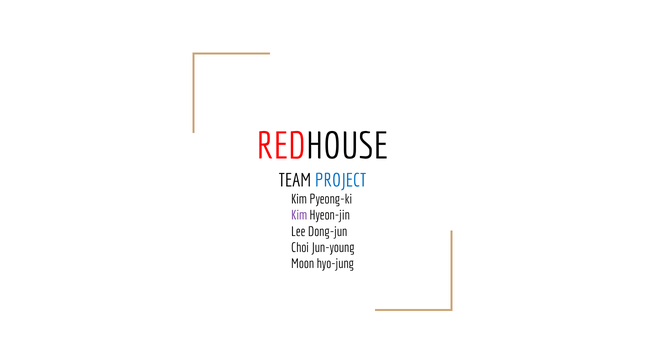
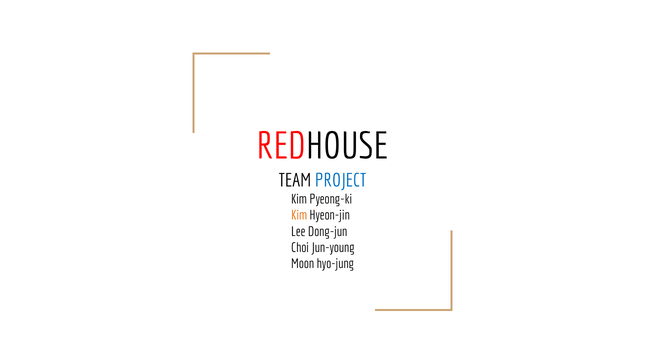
Kim colour: purple -> orange (299, 215)
